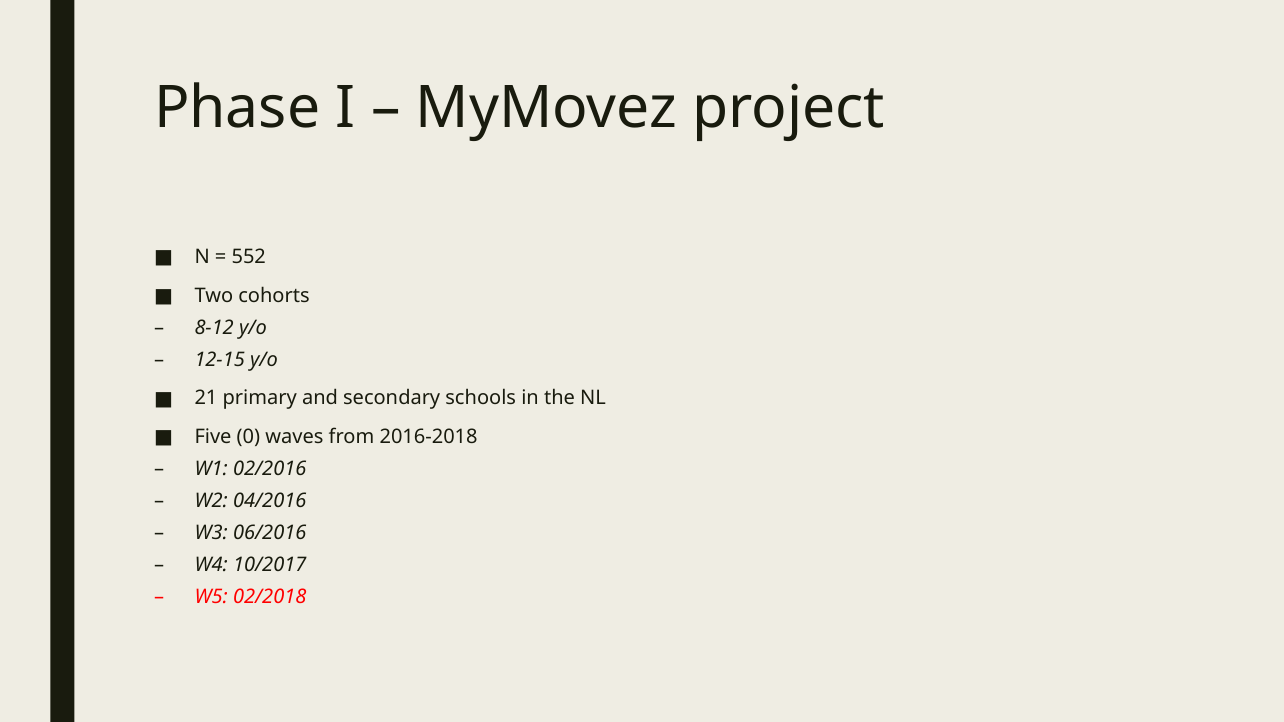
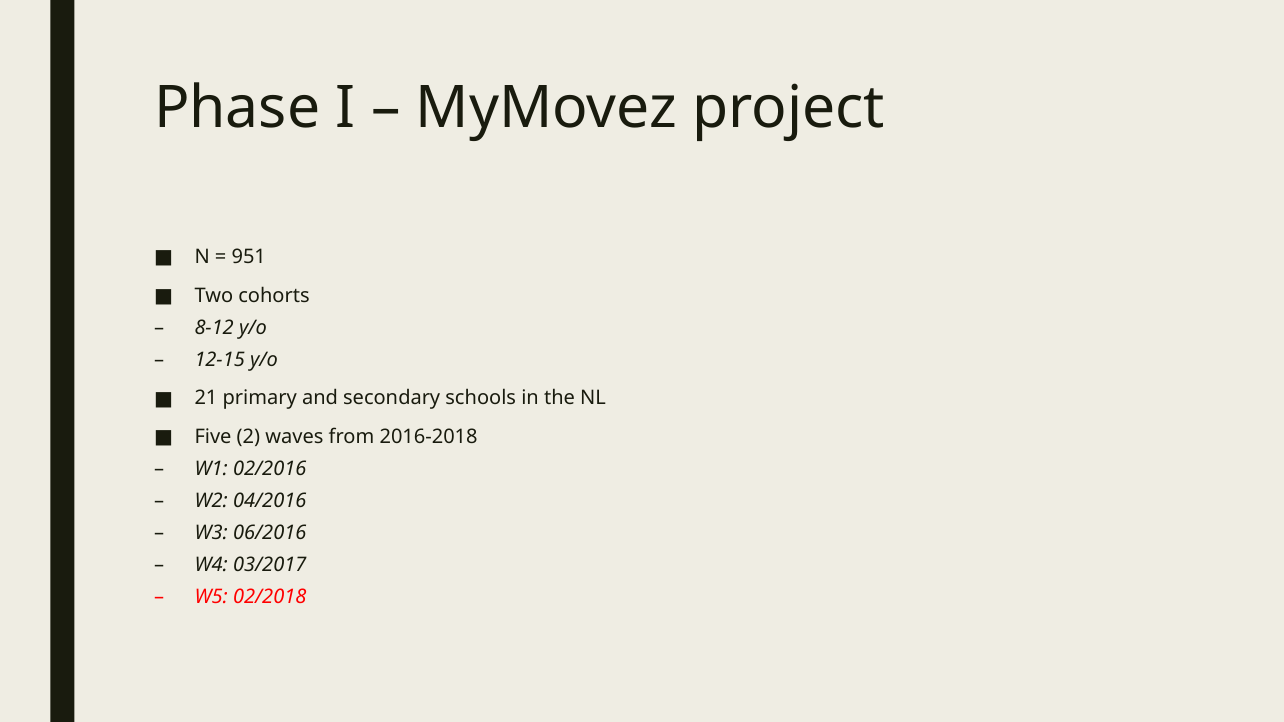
552: 552 -> 951 (249, 257)
0: 0 -> 2 (248, 437)
10/2017: 10/2017 -> 03/2017 (270, 565)
